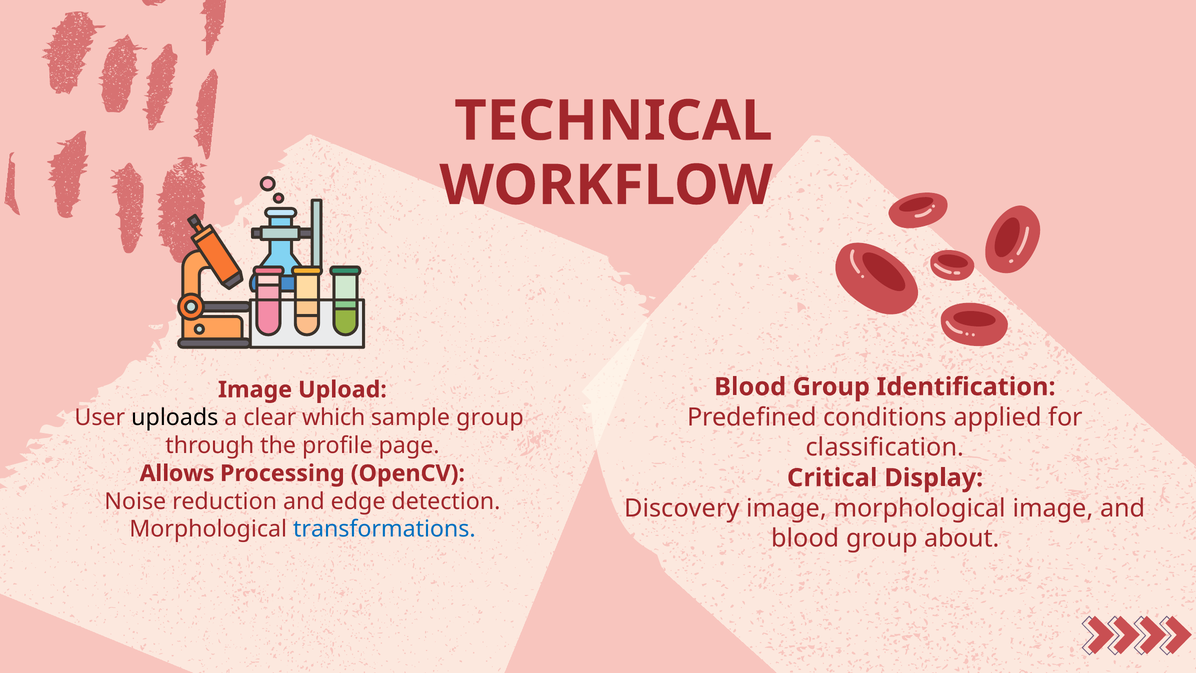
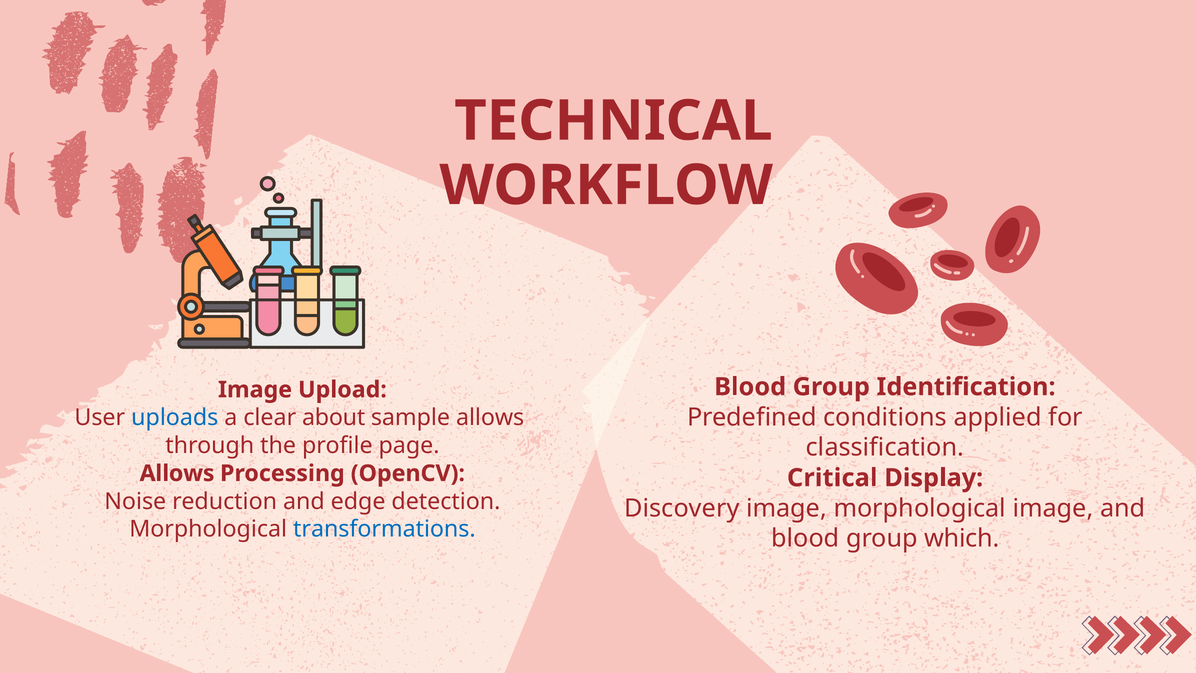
uploads colour: black -> blue (175, 417)
which: which -> about (334, 417)
sample group: group -> allows (490, 417)
about: about -> which (962, 538)
